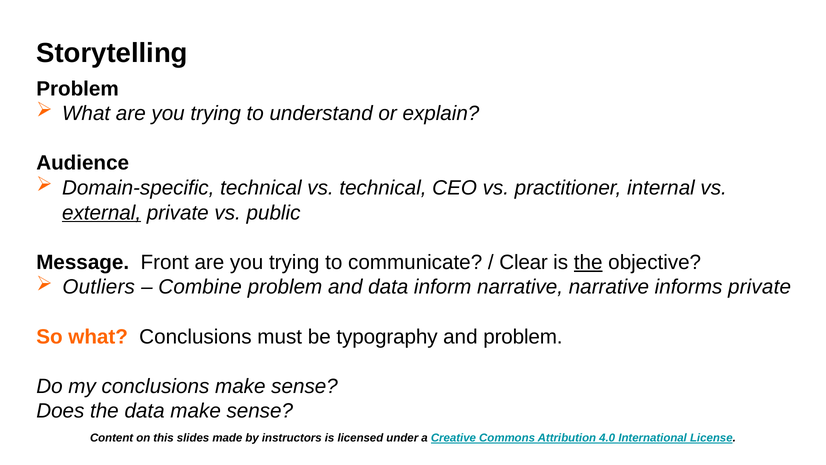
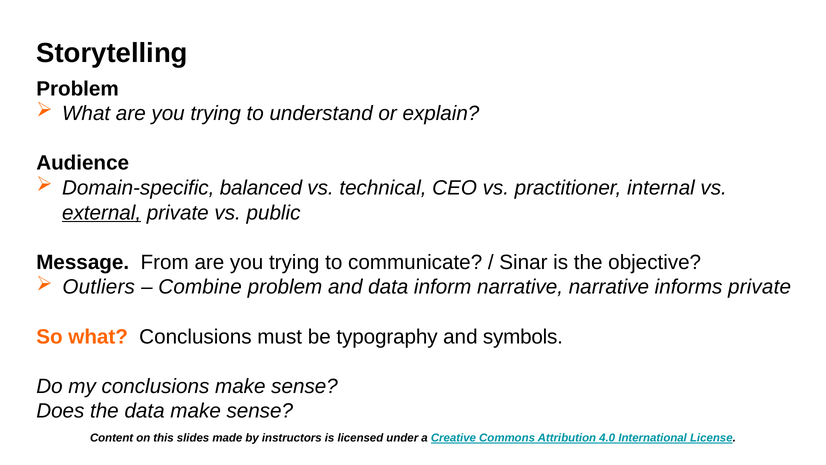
Domain-specific technical: technical -> balanced (261, 188)
Front: Front -> From (165, 262)
Clear: Clear -> Sinar (523, 262)
the underline: present -> none (588, 262)
and problem: problem -> symbols (523, 336)
